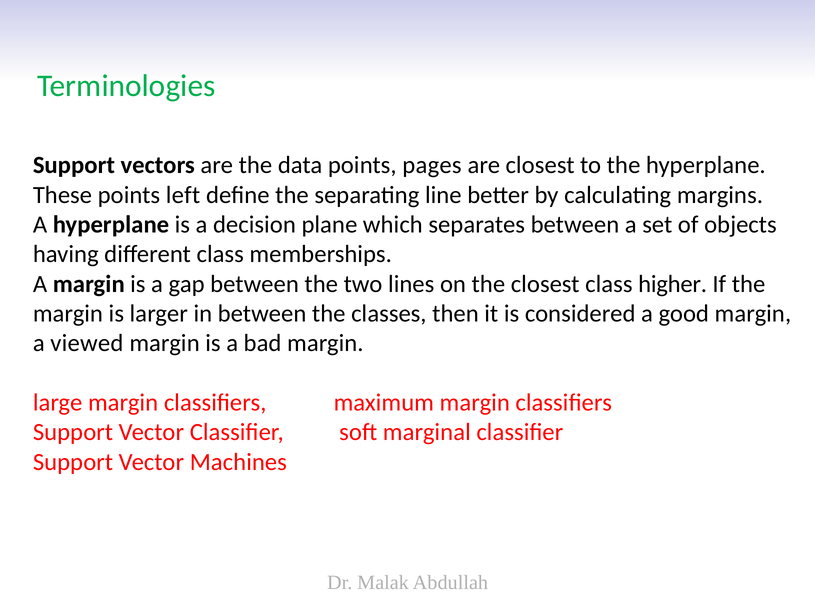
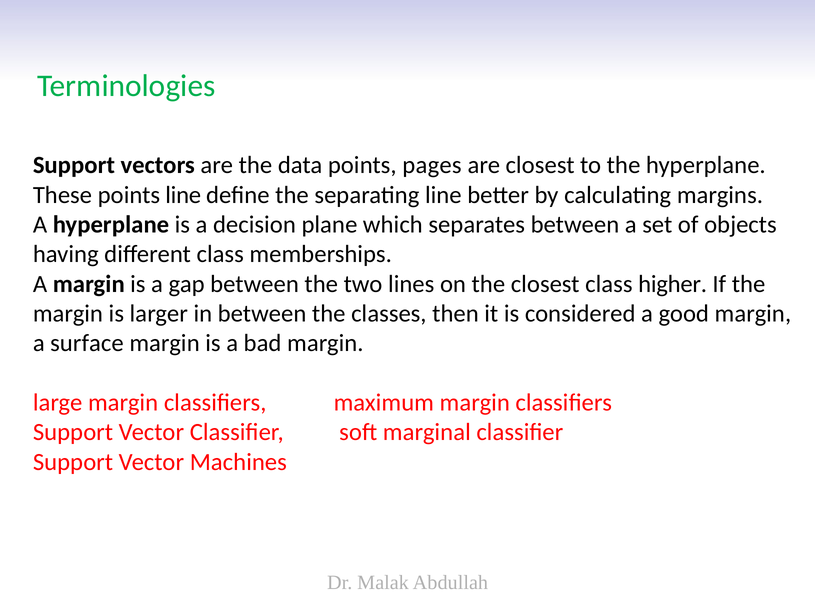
points left: left -> line (183, 195)
viewed: viewed -> surface (87, 343)
